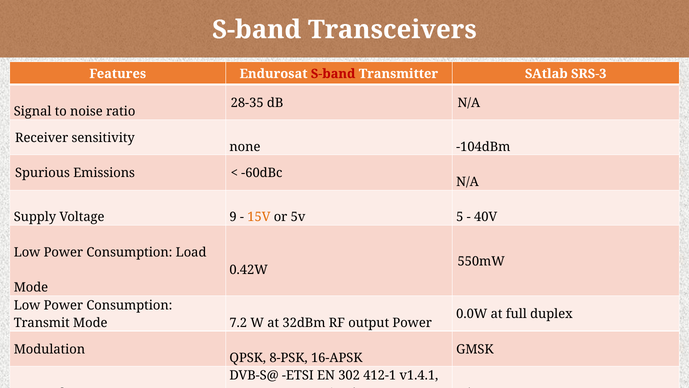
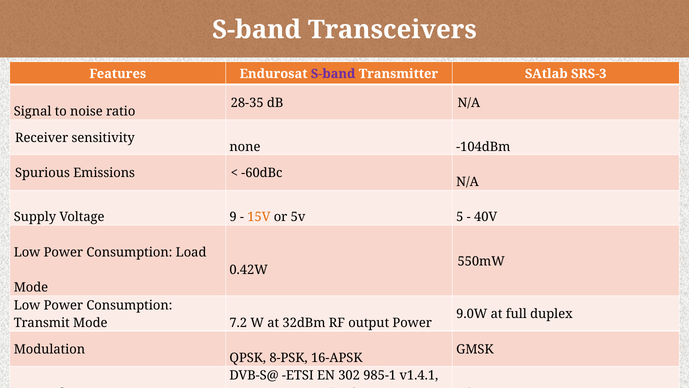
S-band colour: red -> purple (333, 74)
0.0W: 0.0W -> 9.0W (472, 314)
412-1: 412-1 -> 985-1 (380, 375)
